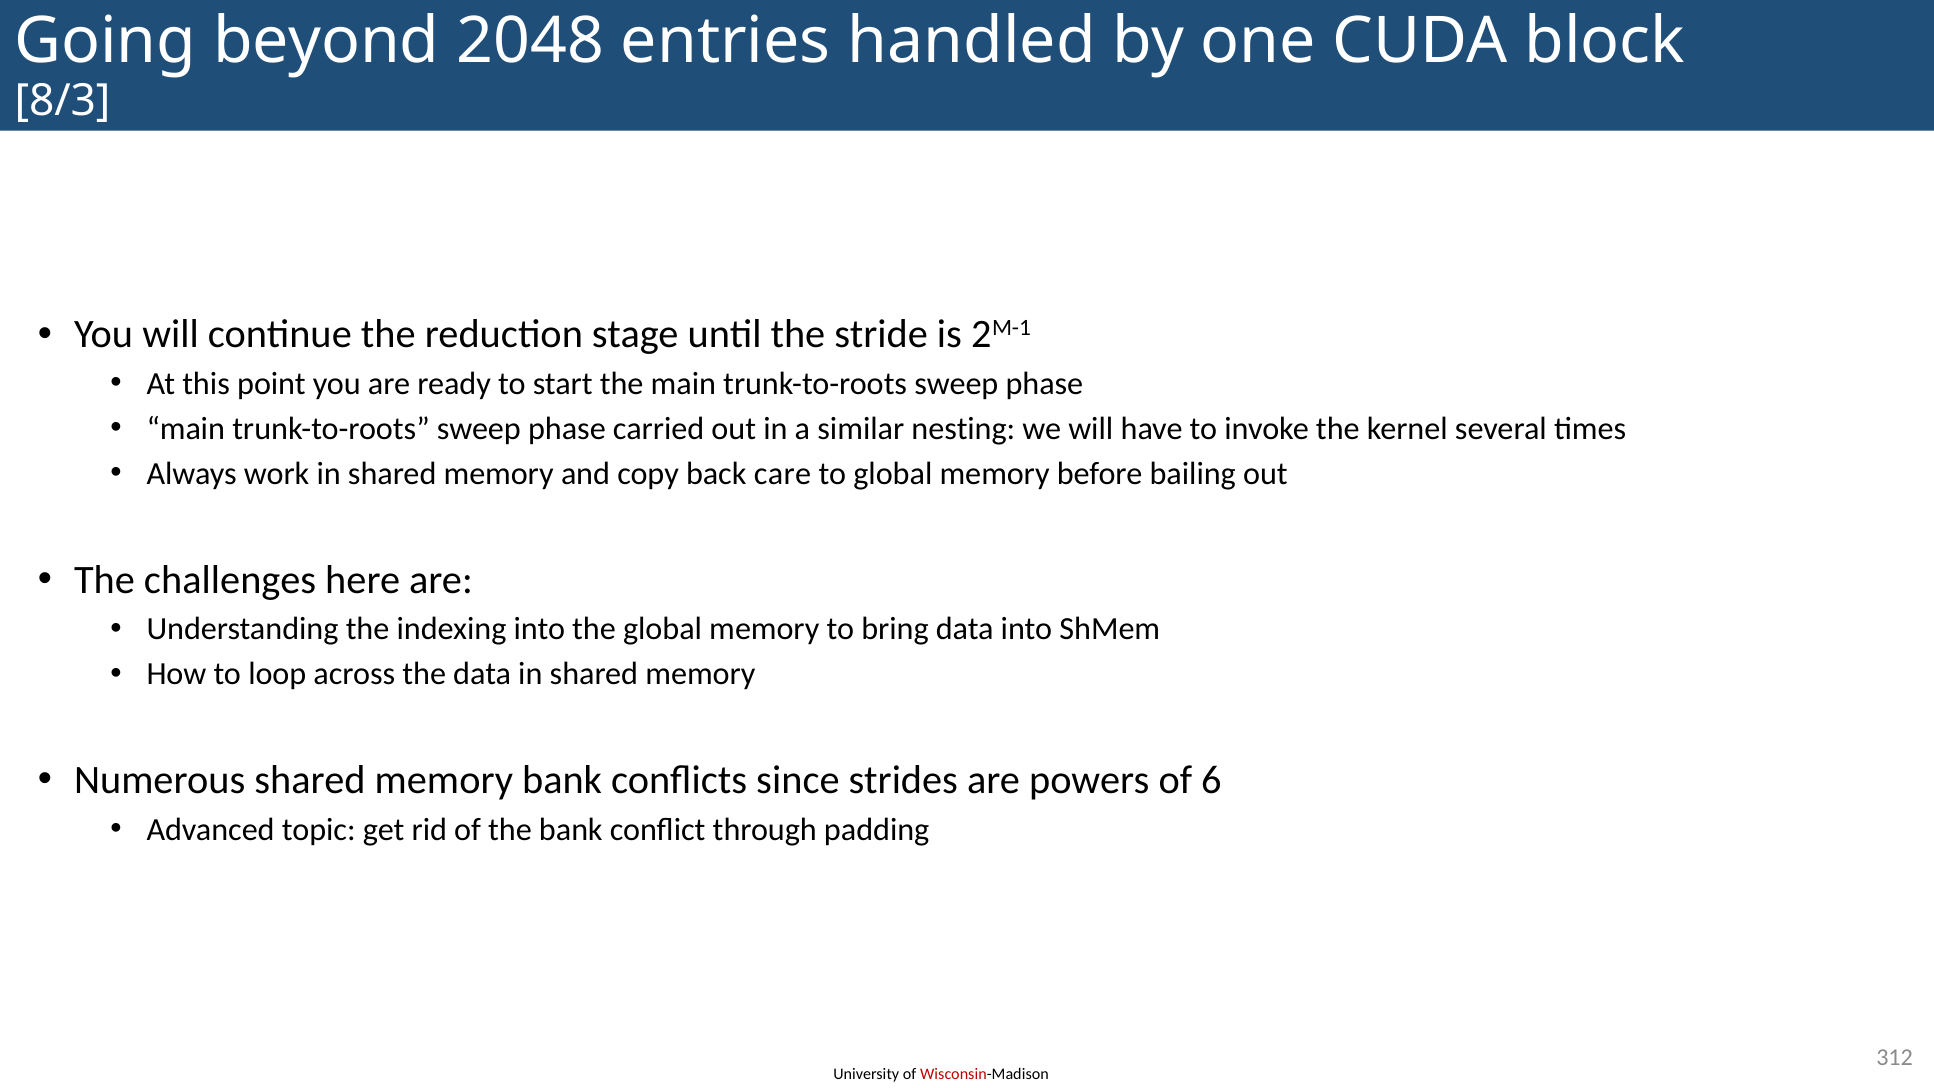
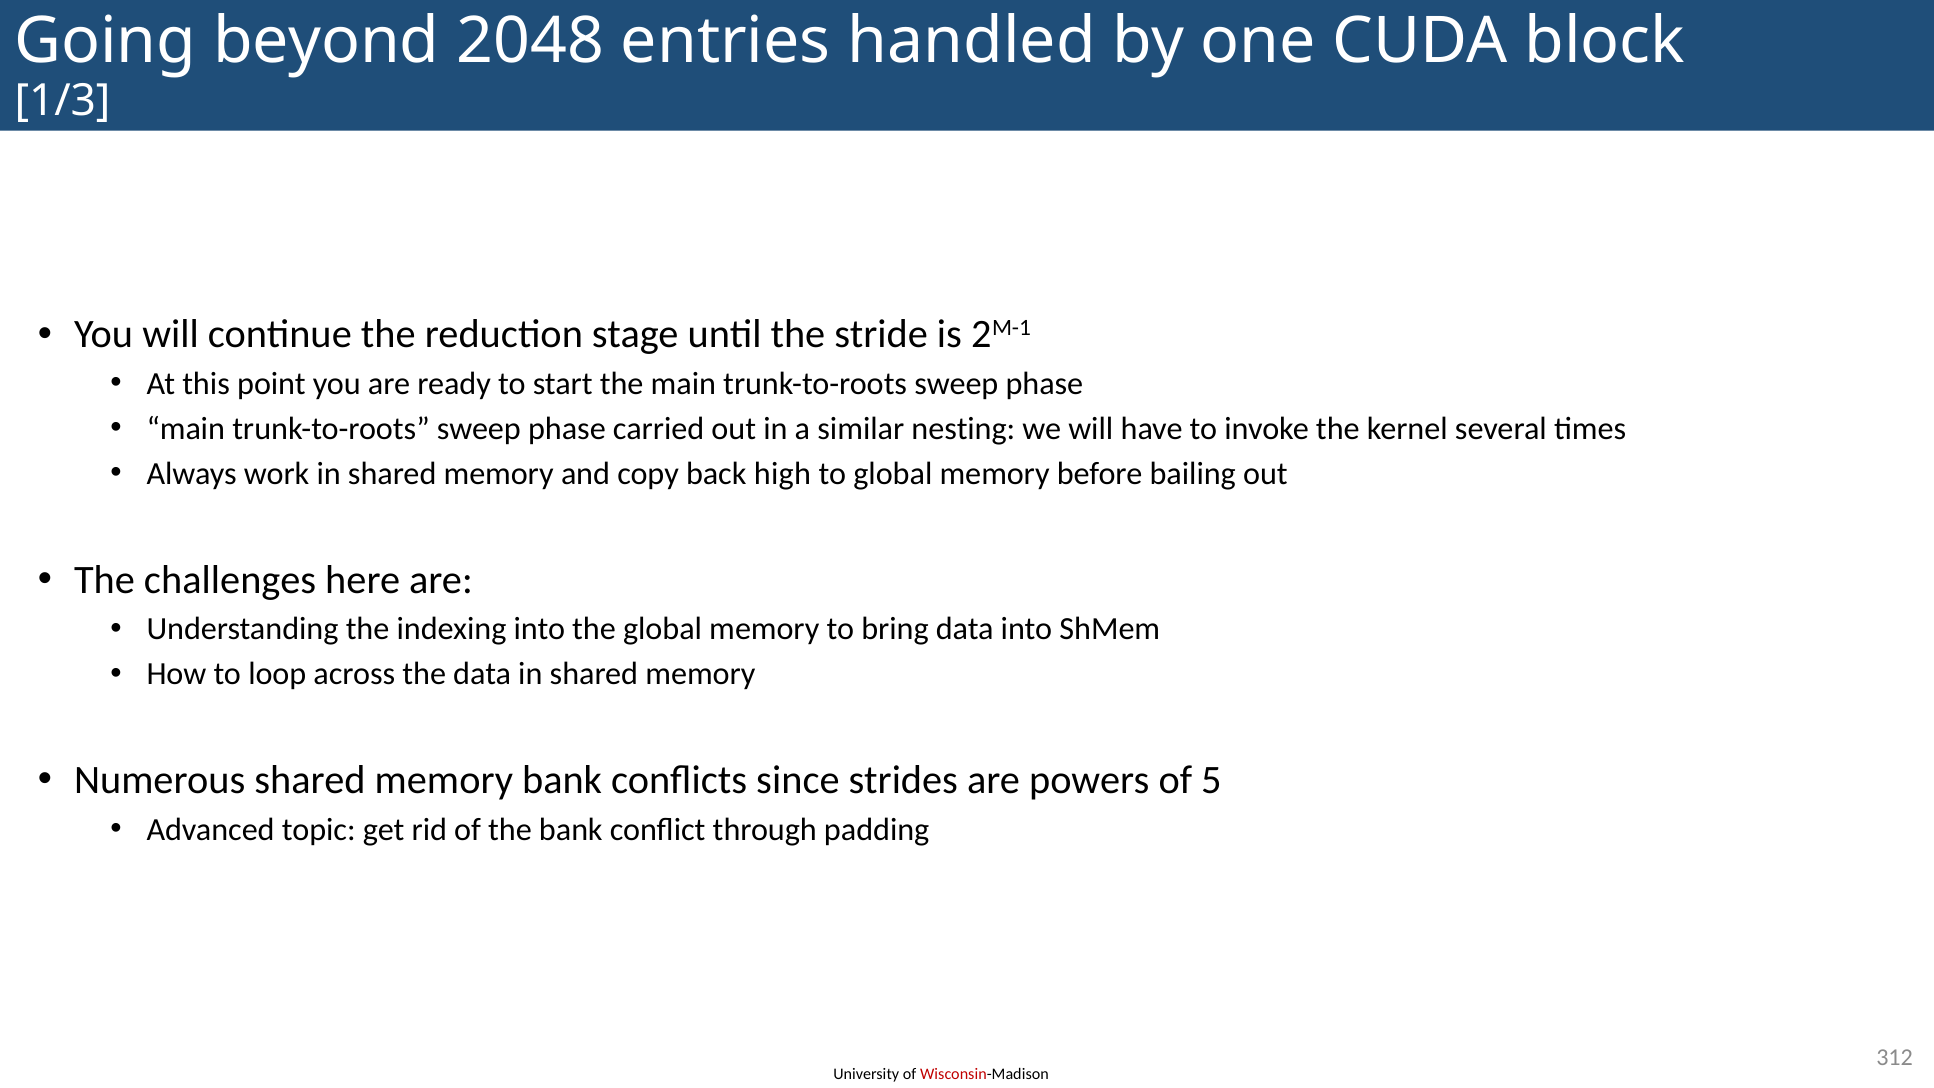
8/3: 8/3 -> 1/3 (63, 101)
care: care -> high (782, 473)
6: 6 -> 5 (1211, 780)
